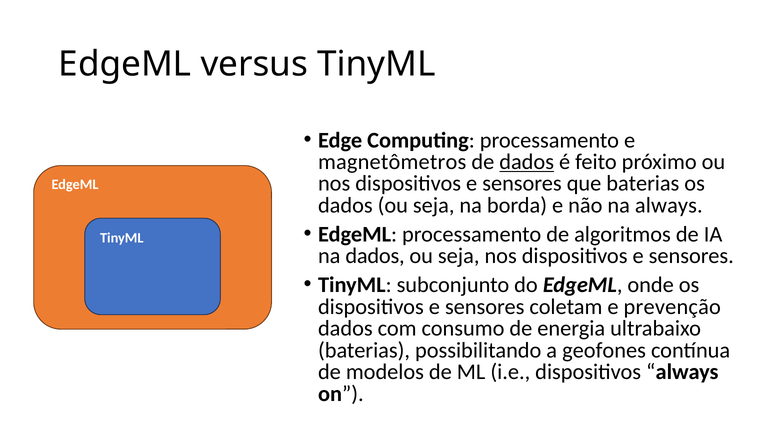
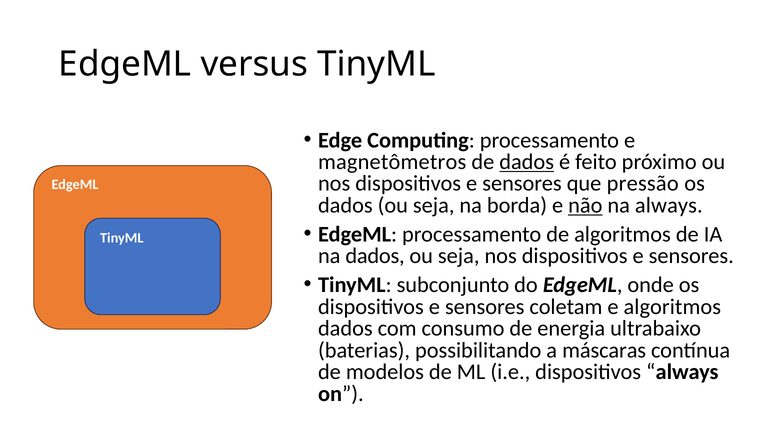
que baterias: baterias -> pressão (643, 184)
não underline: none -> present (585, 206)
e prevenção: prevenção -> algoritmos (672, 307)
geofones: geofones -> máscaras (604, 351)
